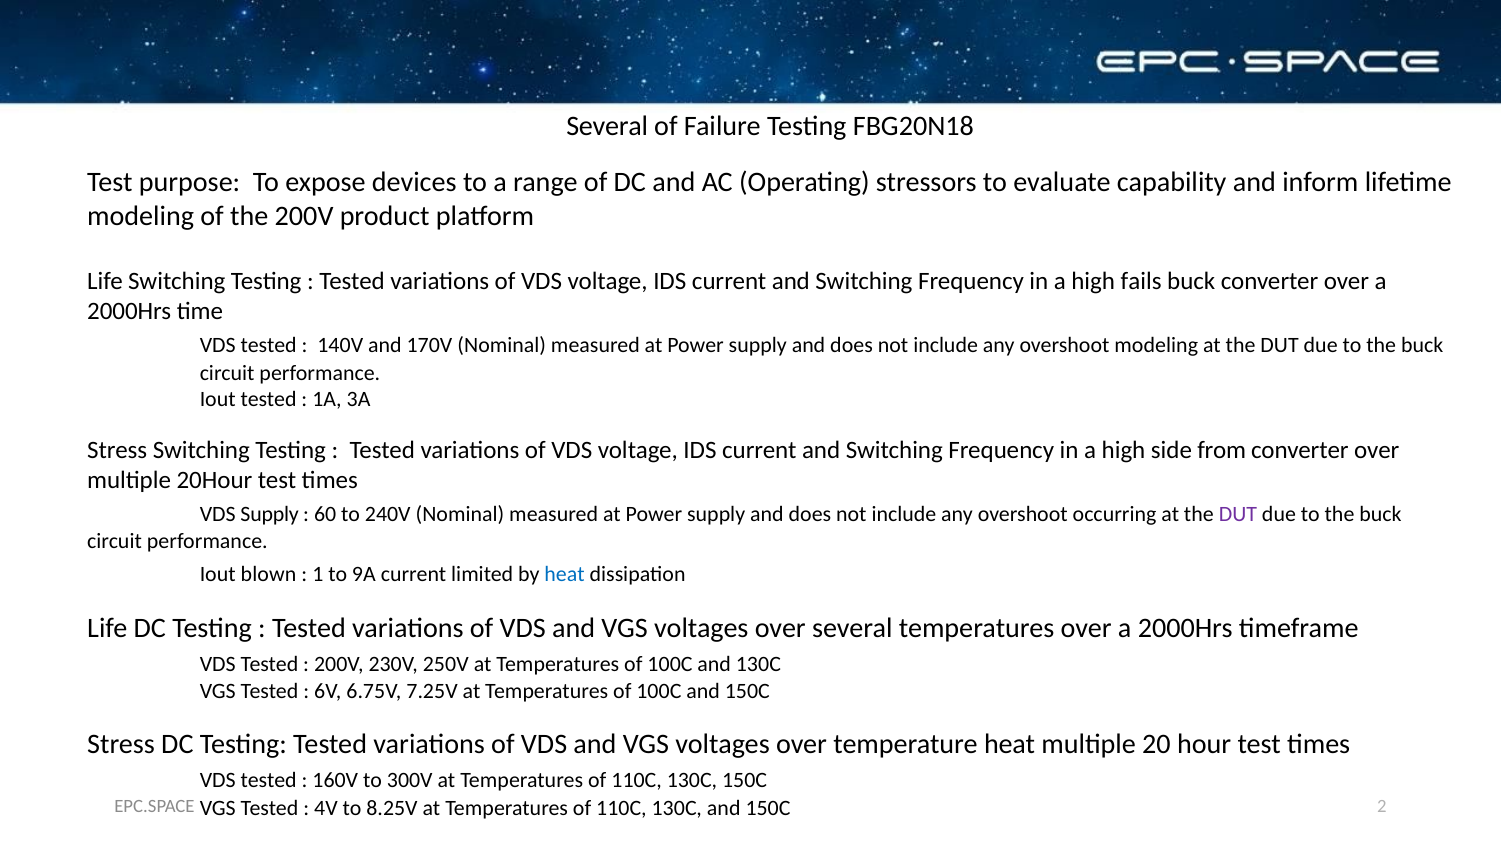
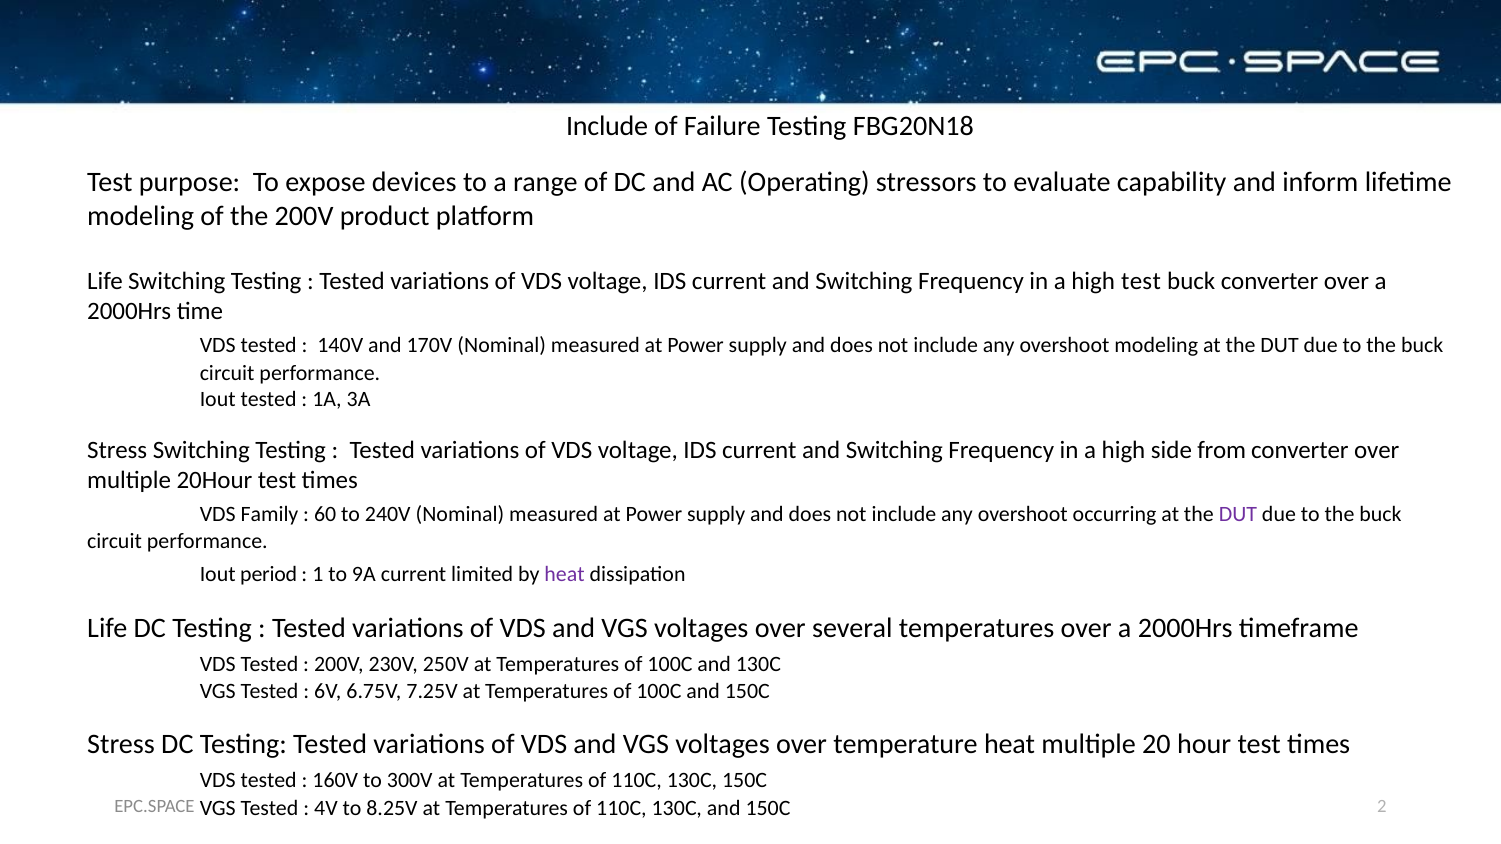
Several: Several -> Include (607, 126)
high fails: fails -> test (1141, 281)
VDS Supply: Supply -> Family (270, 514)
blown: blown -> period (269, 574)
heat colour: blue -> purple (565, 574)
